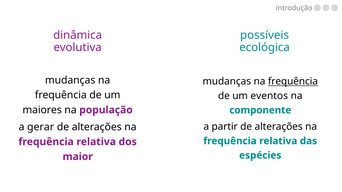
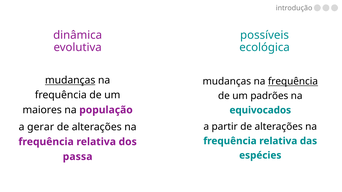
mudanças underline: none -> present (70, 80)
eventos: eventos -> padrões (269, 96)
componente: componente -> equivocados (260, 110)
maior: maior -> passa (78, 157)
